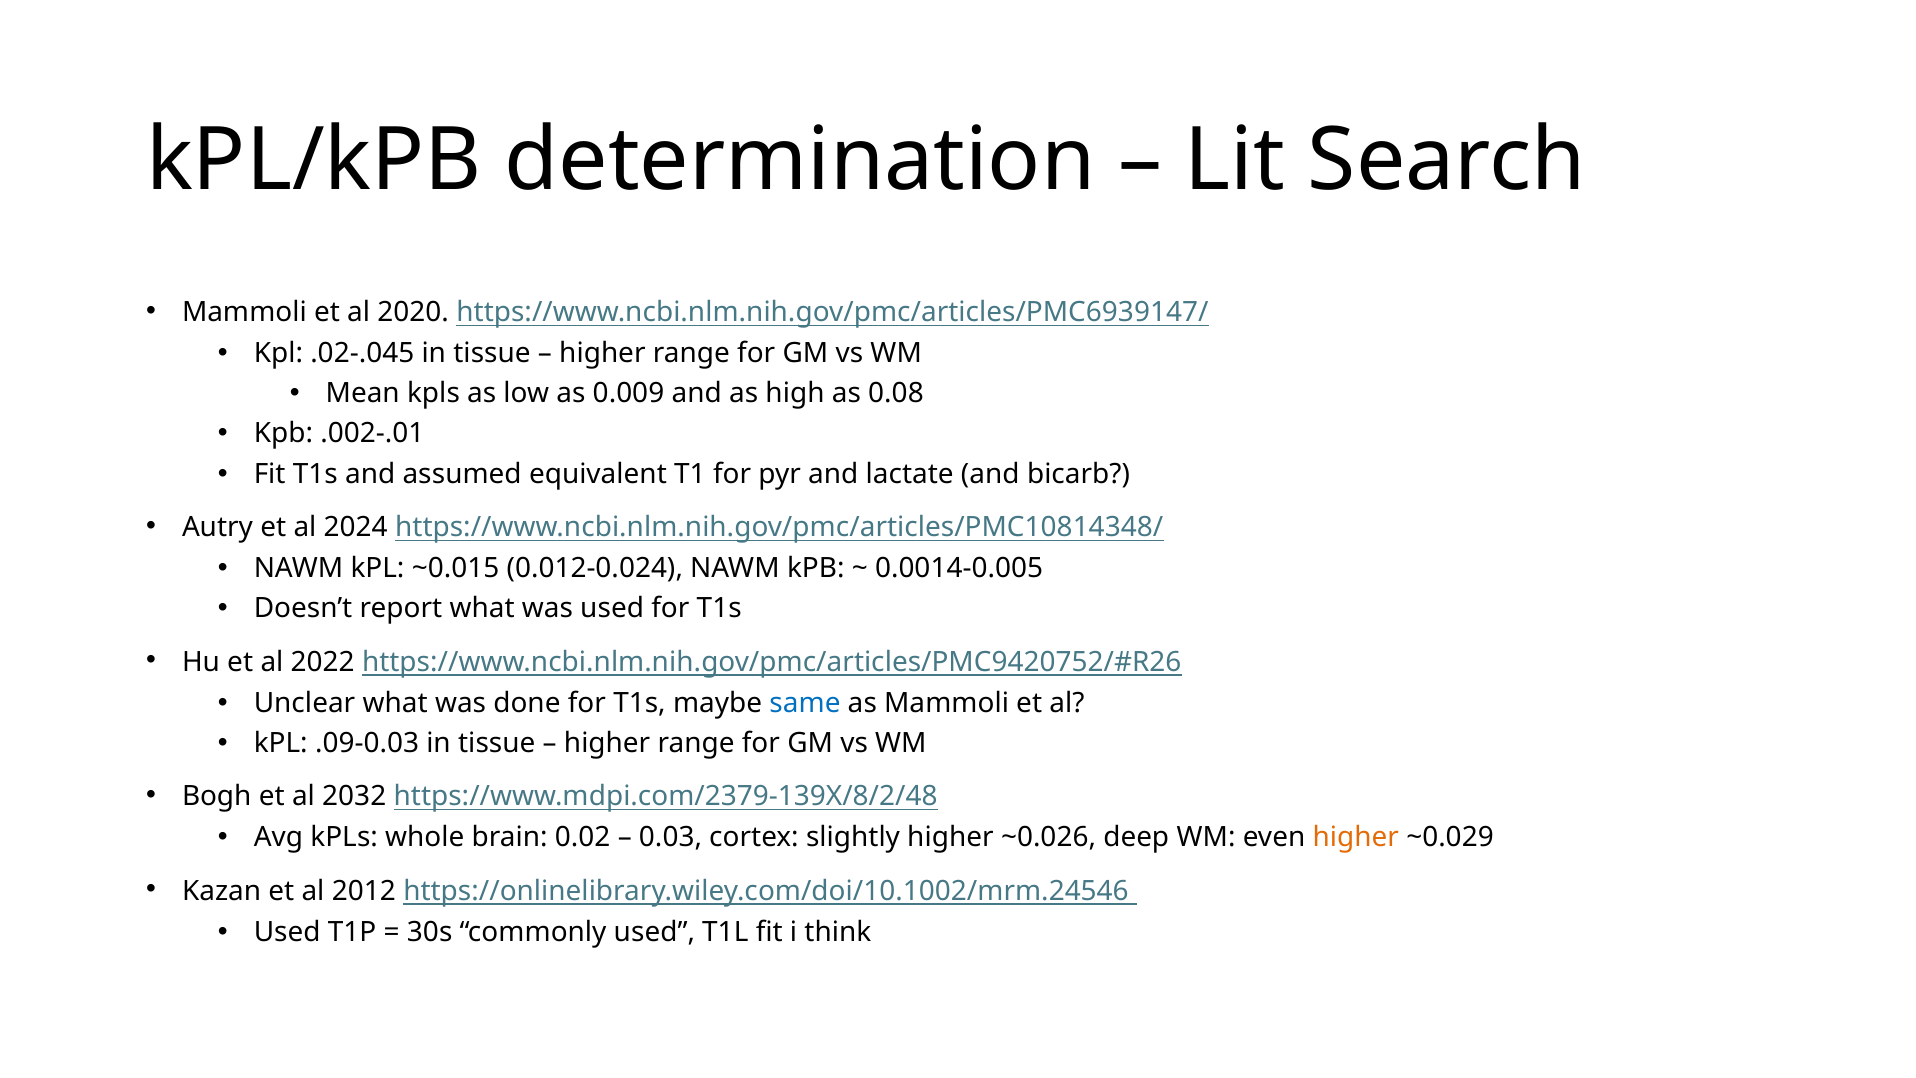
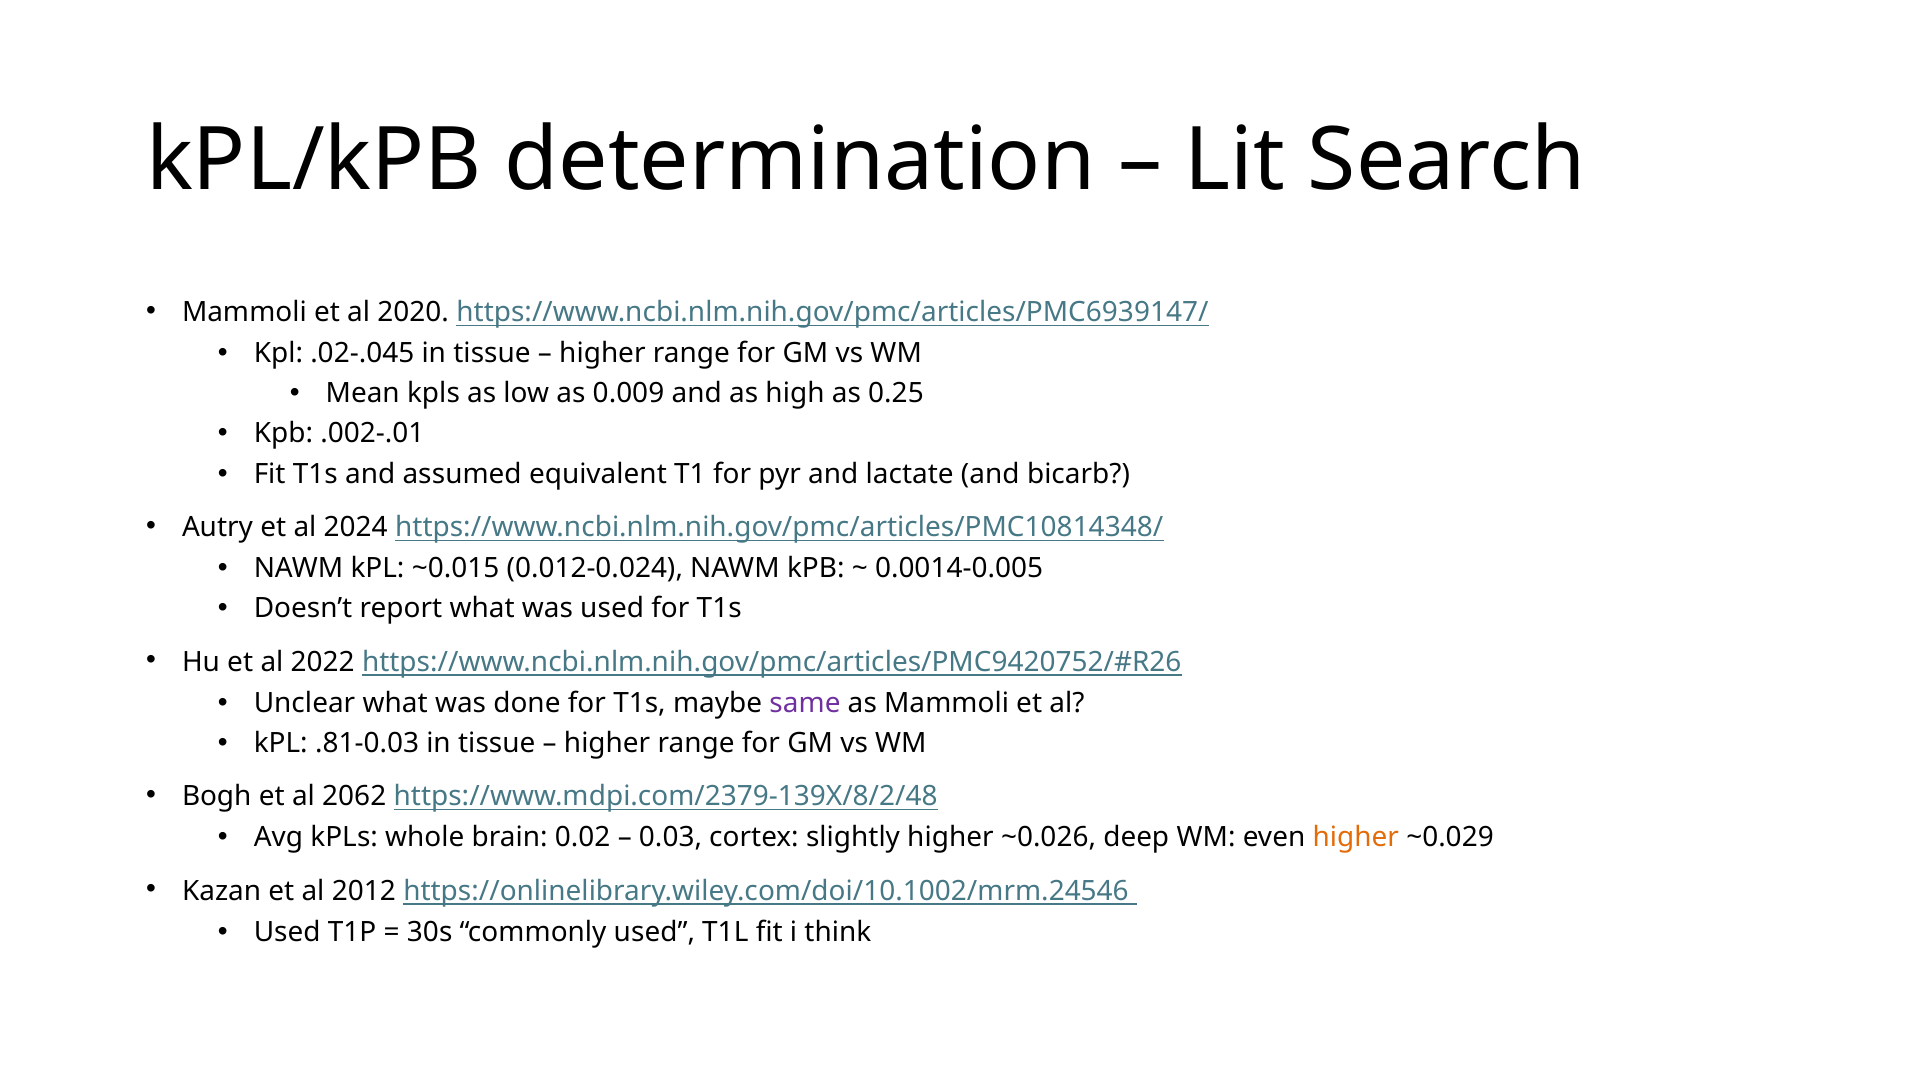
0.08: 0.08 -> 0.25 (896, 393)
same colour: blue -> purple (805, 703)
.09-0.03: .09-0.03 -> .81-0.03 (367, 743)
2032: 2032 -> 2062 (354, 796)
